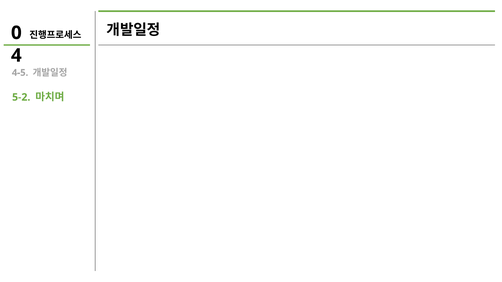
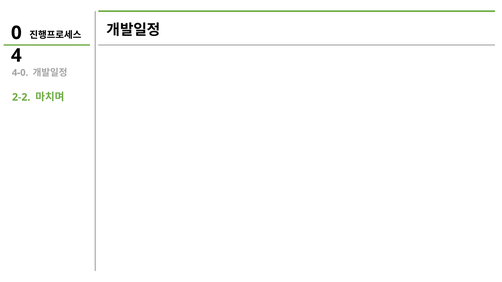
4-5: 4-5 -> 4-0 (20, 73)
5-2: 5-2 -> 2-2 (21, 97)
